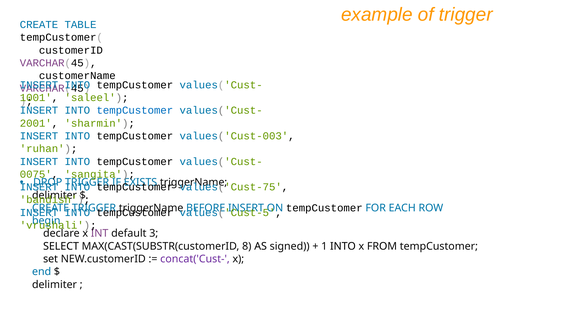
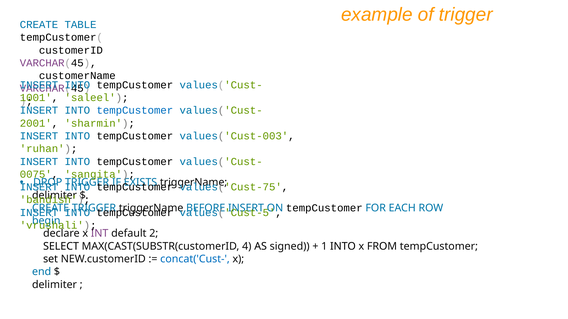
3: 3 -> 2 (154, 234)
8: 8 -> 4 (247, 247)
concat('Cust- colour: purple -> blue (195, 259)
